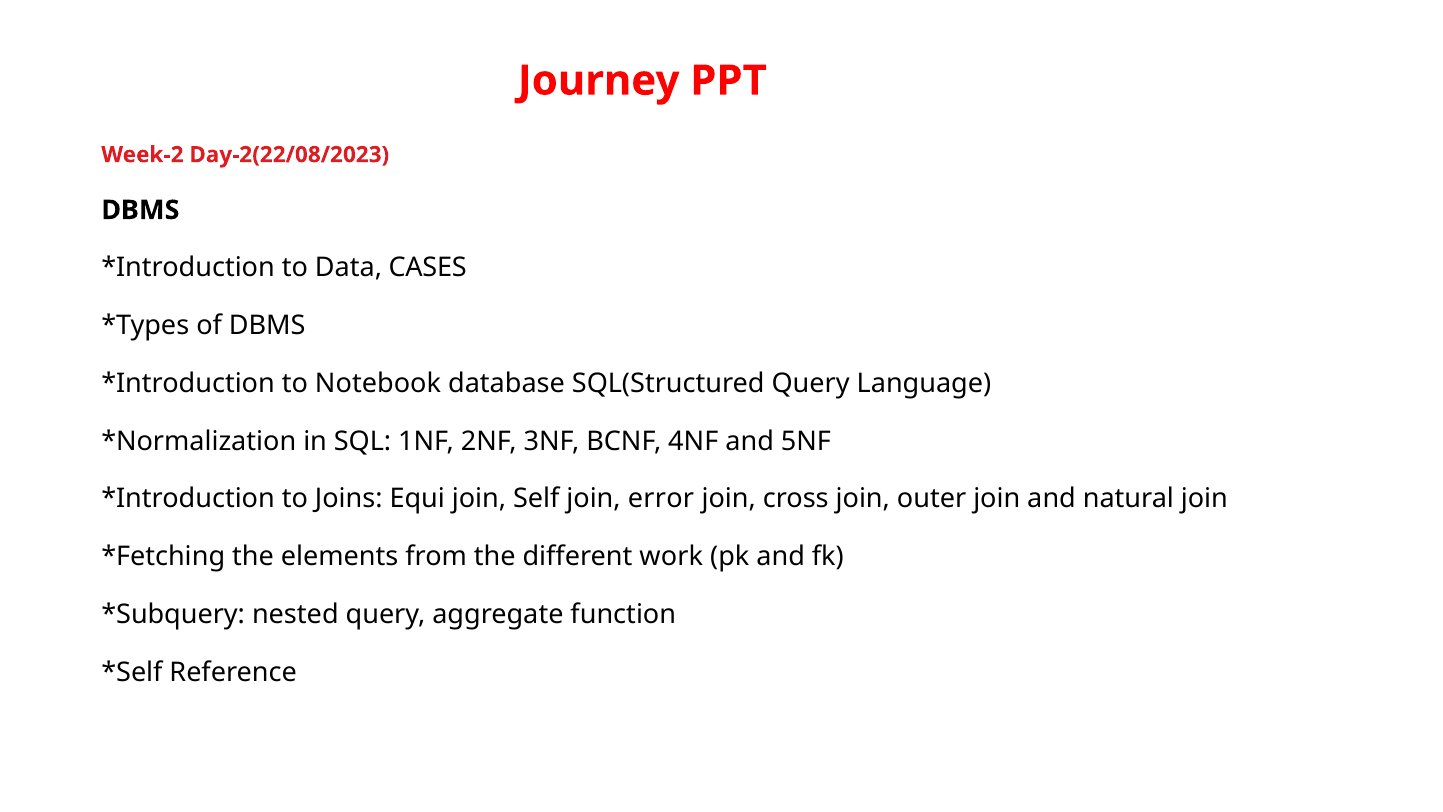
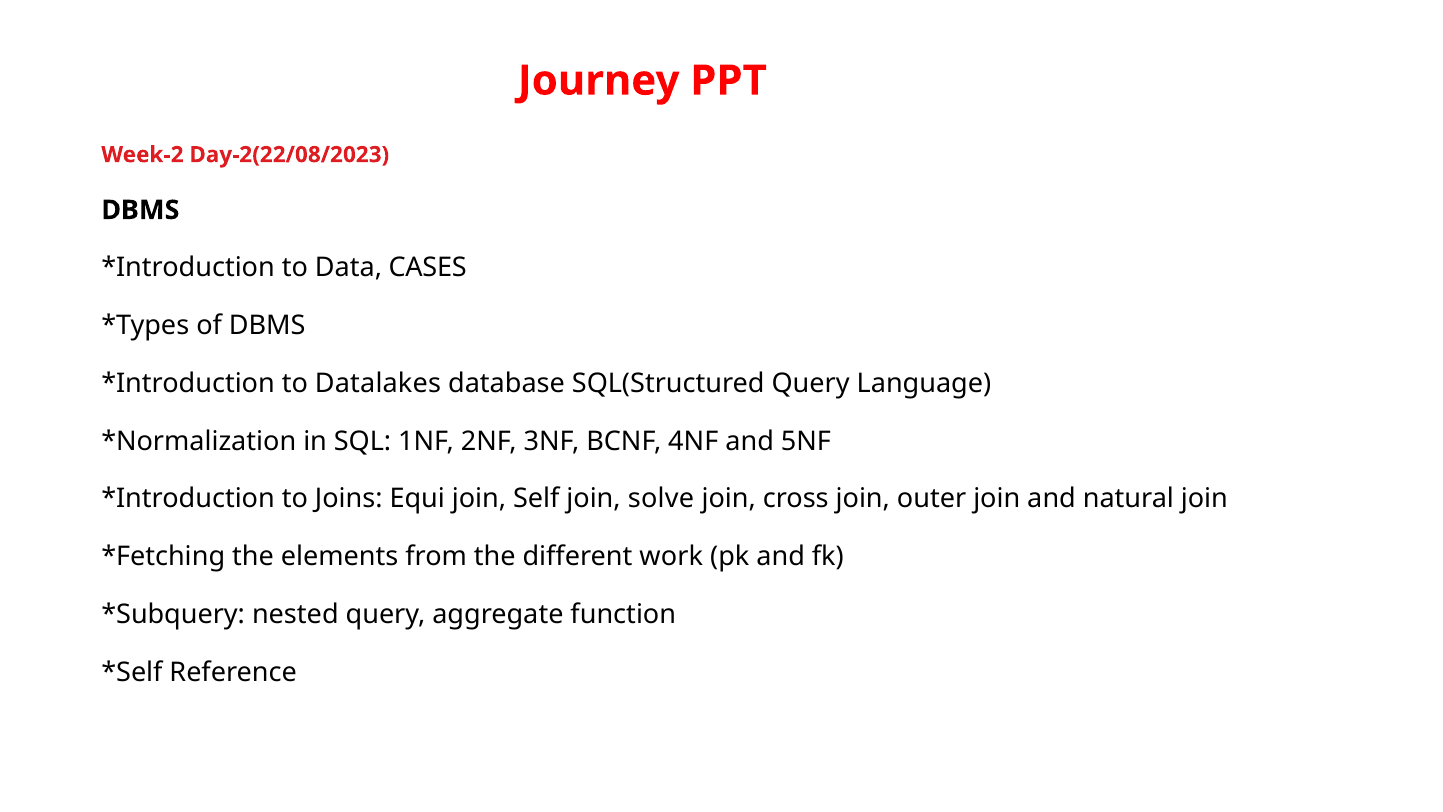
Notebook: Notebook -> Datalakes (378, 383)
error: error -> solve (661, 499)
